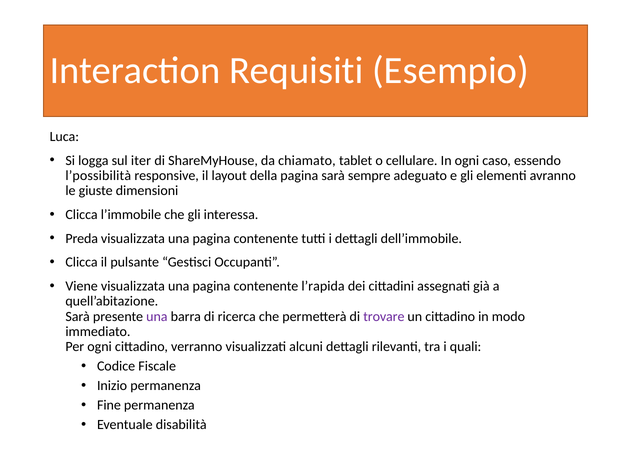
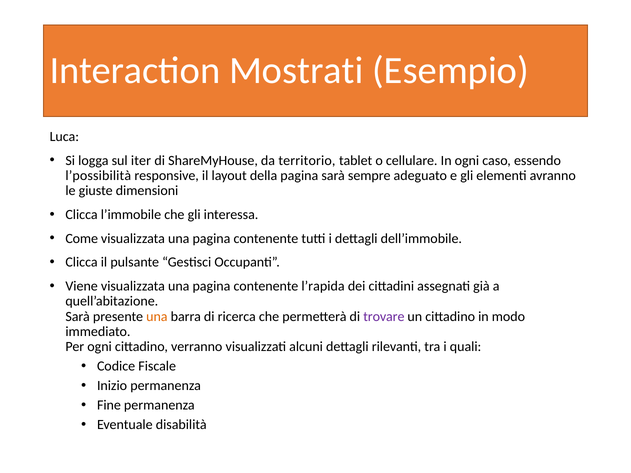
Requisiti: Requisiti -> Mostrati (296, 71)
chiamato: chiamato -> territorio (307, 161)
Preda: Preda -> Come (82, 239)
una colour: purple -> orange (157, 317)
